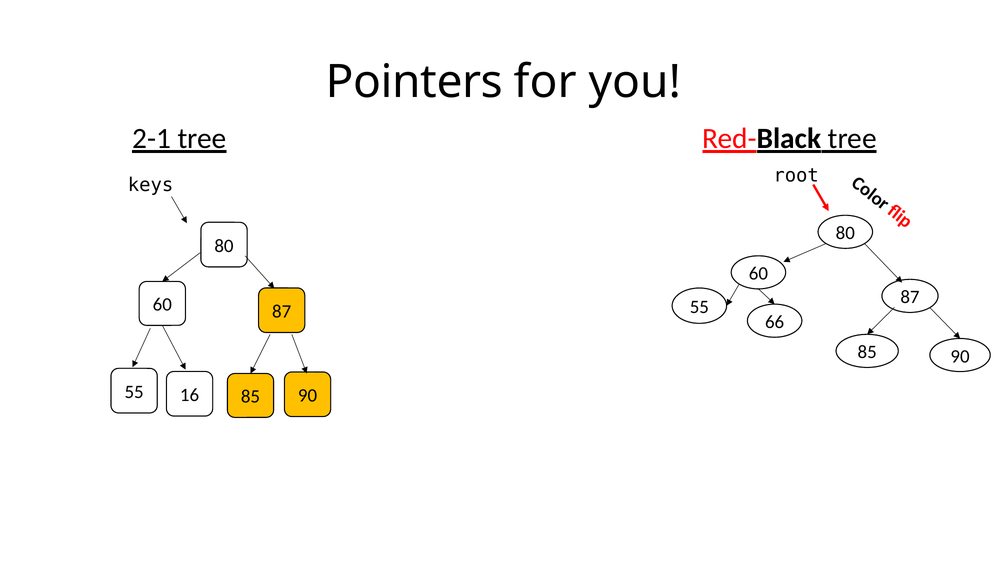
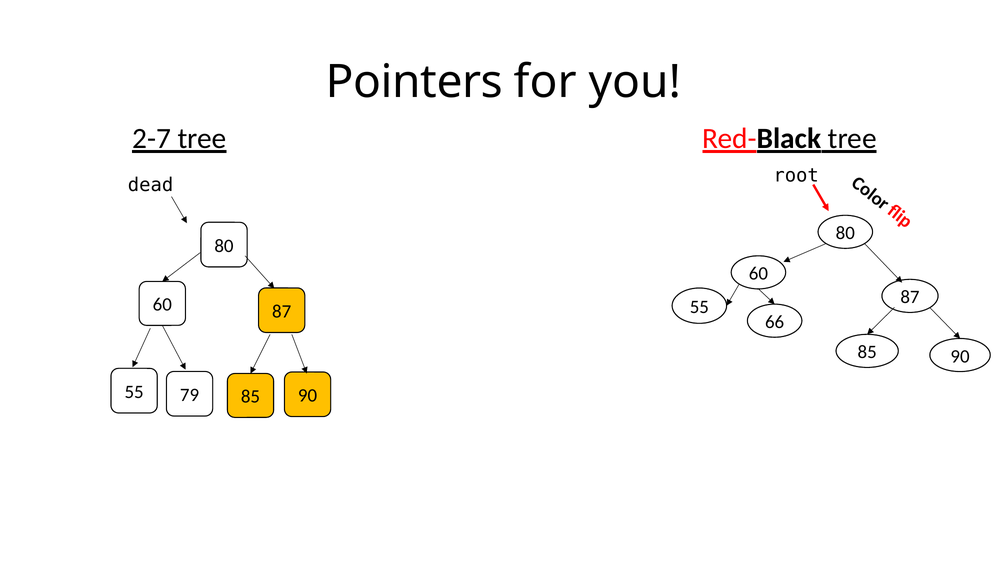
2-1: 2-1 -> 2-7 (152, 139)
keys: keys -> dead (151, 185)
16: 16 -> 79 (190, 395)
